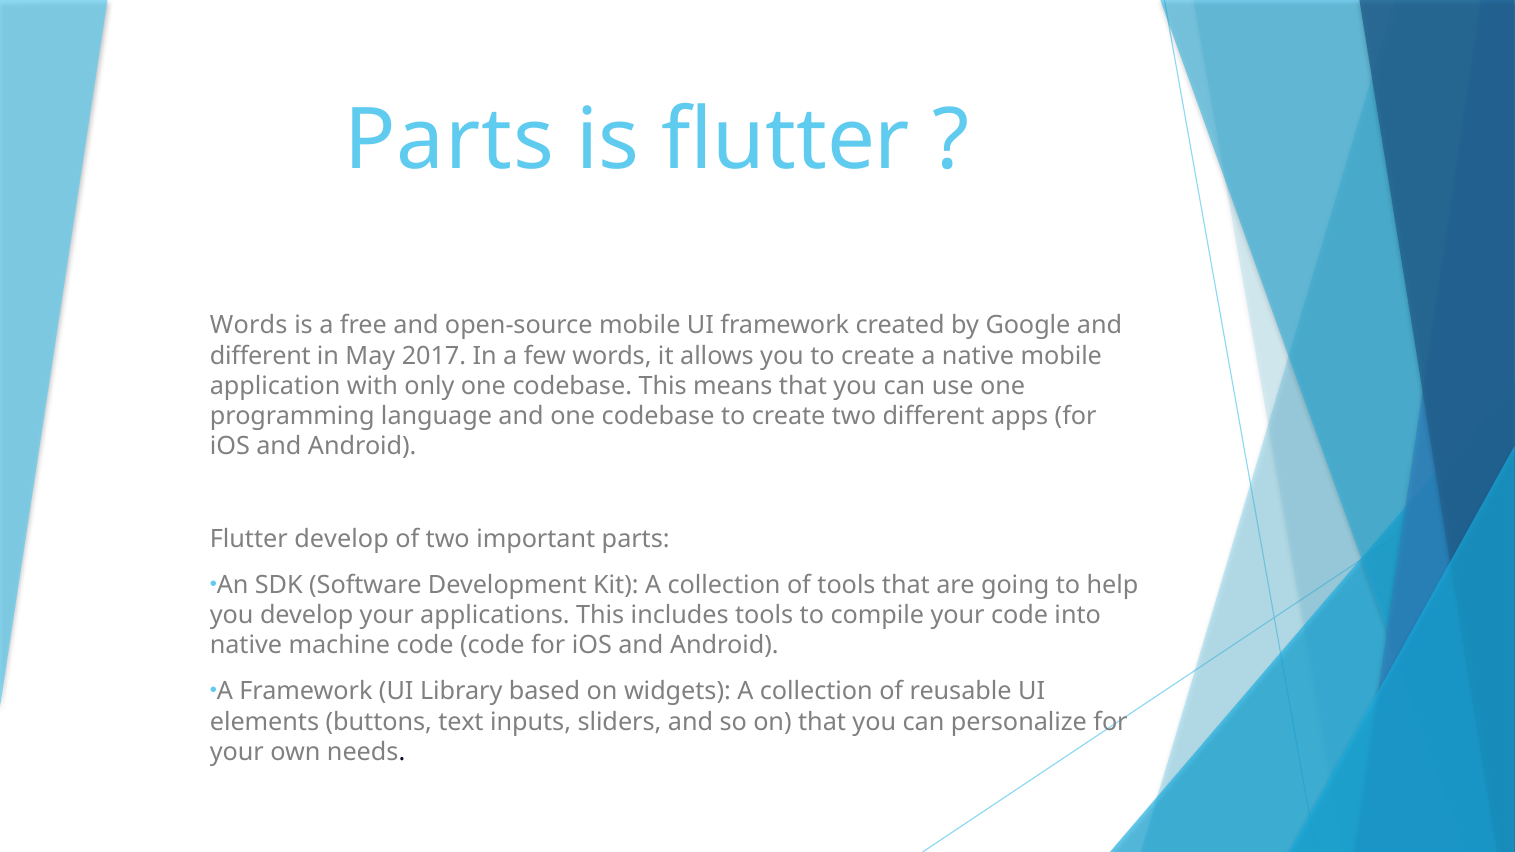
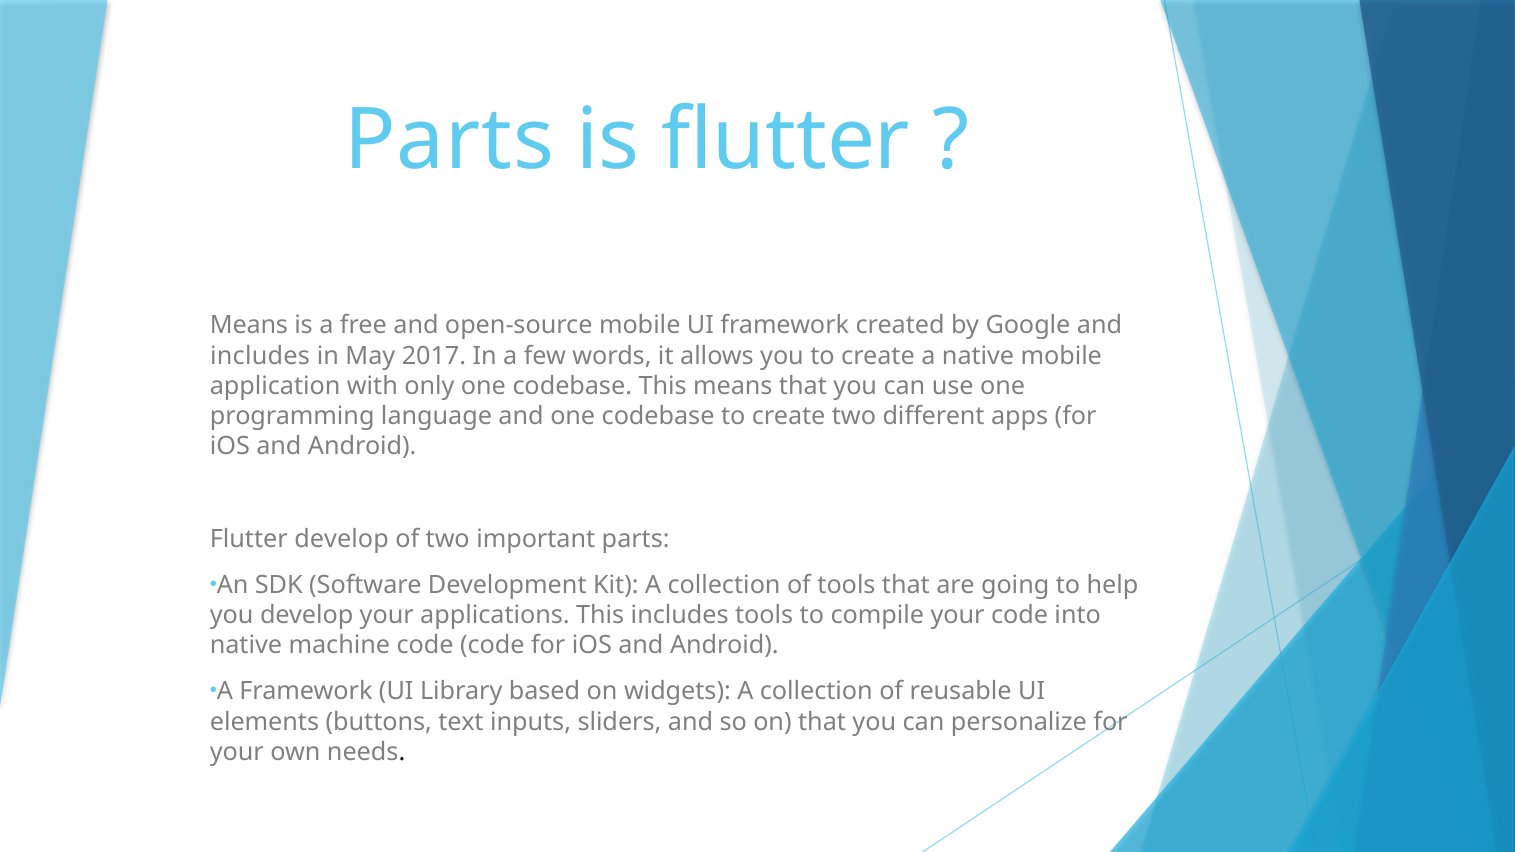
Words: Words -> Means (249, 326)
different: different -> includes (260, 356)
